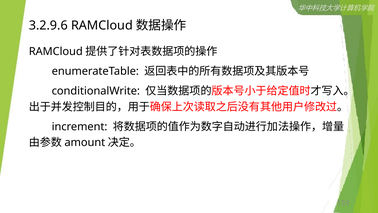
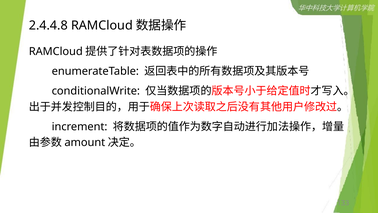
3.2.9.6: 3.2.9.6 -> 2.4.4.8 (48, 25)
